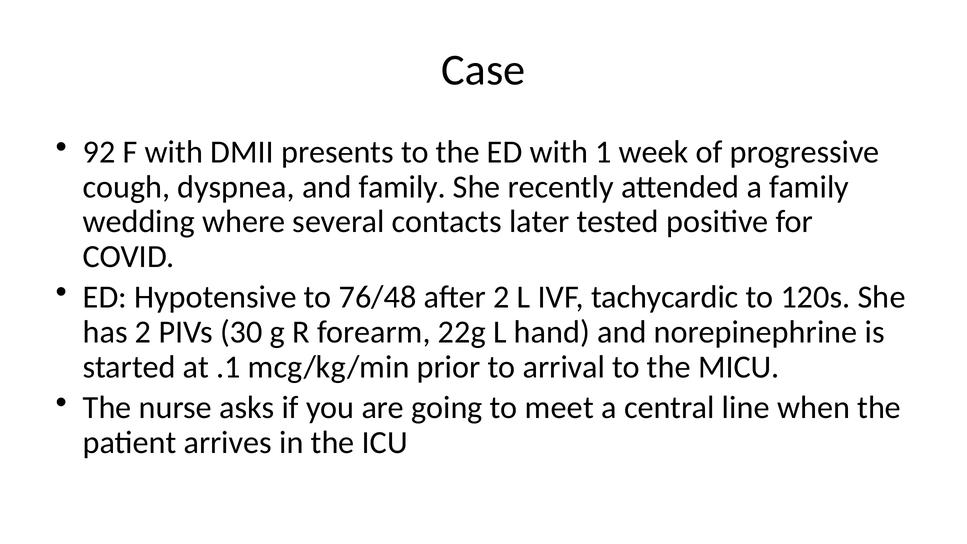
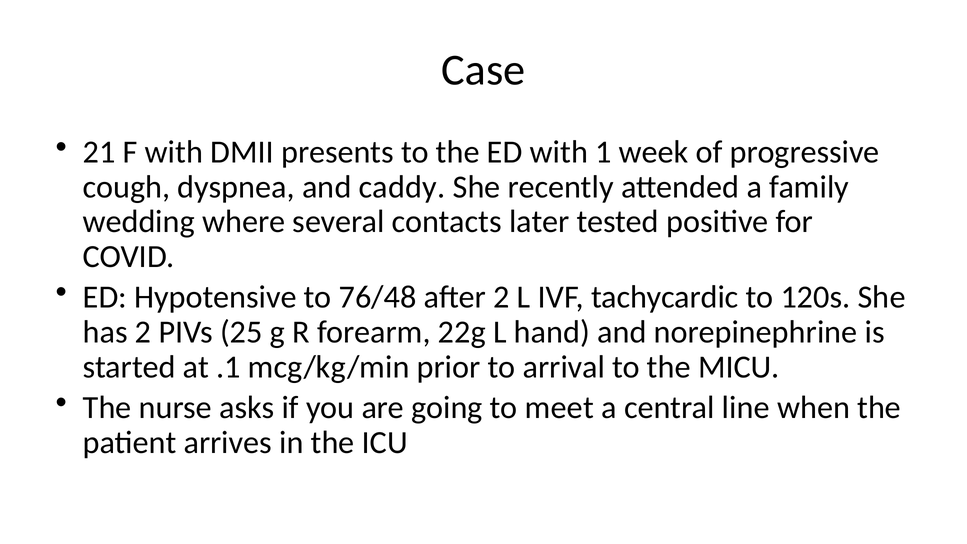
92: 92 -> 21 (99, 152)
and family: family -> caddy (402, 187)
30: 30 -> 25 (241, 332)
